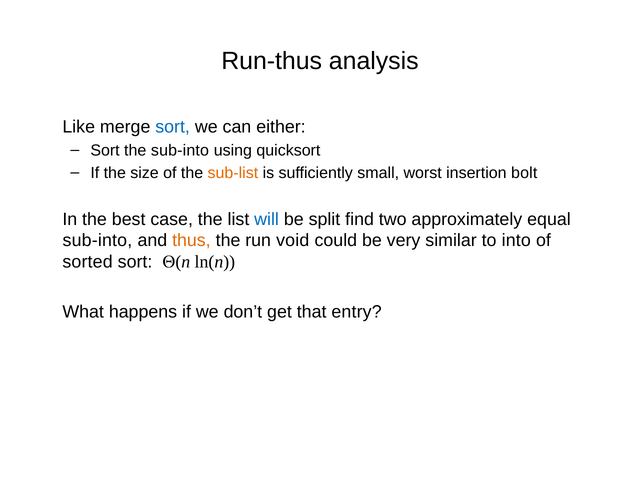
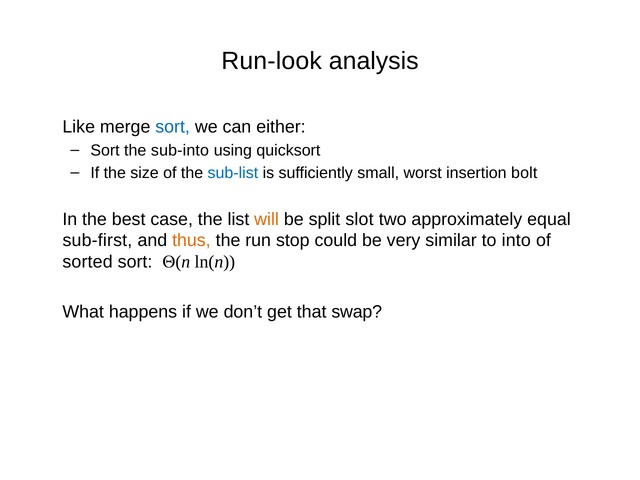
Run-thus: Run-thus -> Run-look (272, 61)
sub-list colour: orange -> blue (233, 173)
will colour: blue -> orange (267, 219)
find: find -> slot (359, 219)
sub-into: sub-into -> sub-first (97, 241)
void: void -> stop (293, 241)
entry: entry -> swap (357, 312)
